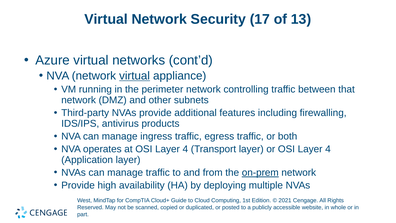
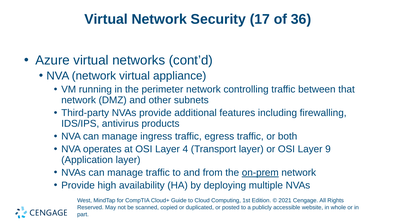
13: 13 -> 36 (301, 19)
virtual underline: present -> none (135, 76)
or OSI Layer 4: 4 -> 9 (328, 149)
